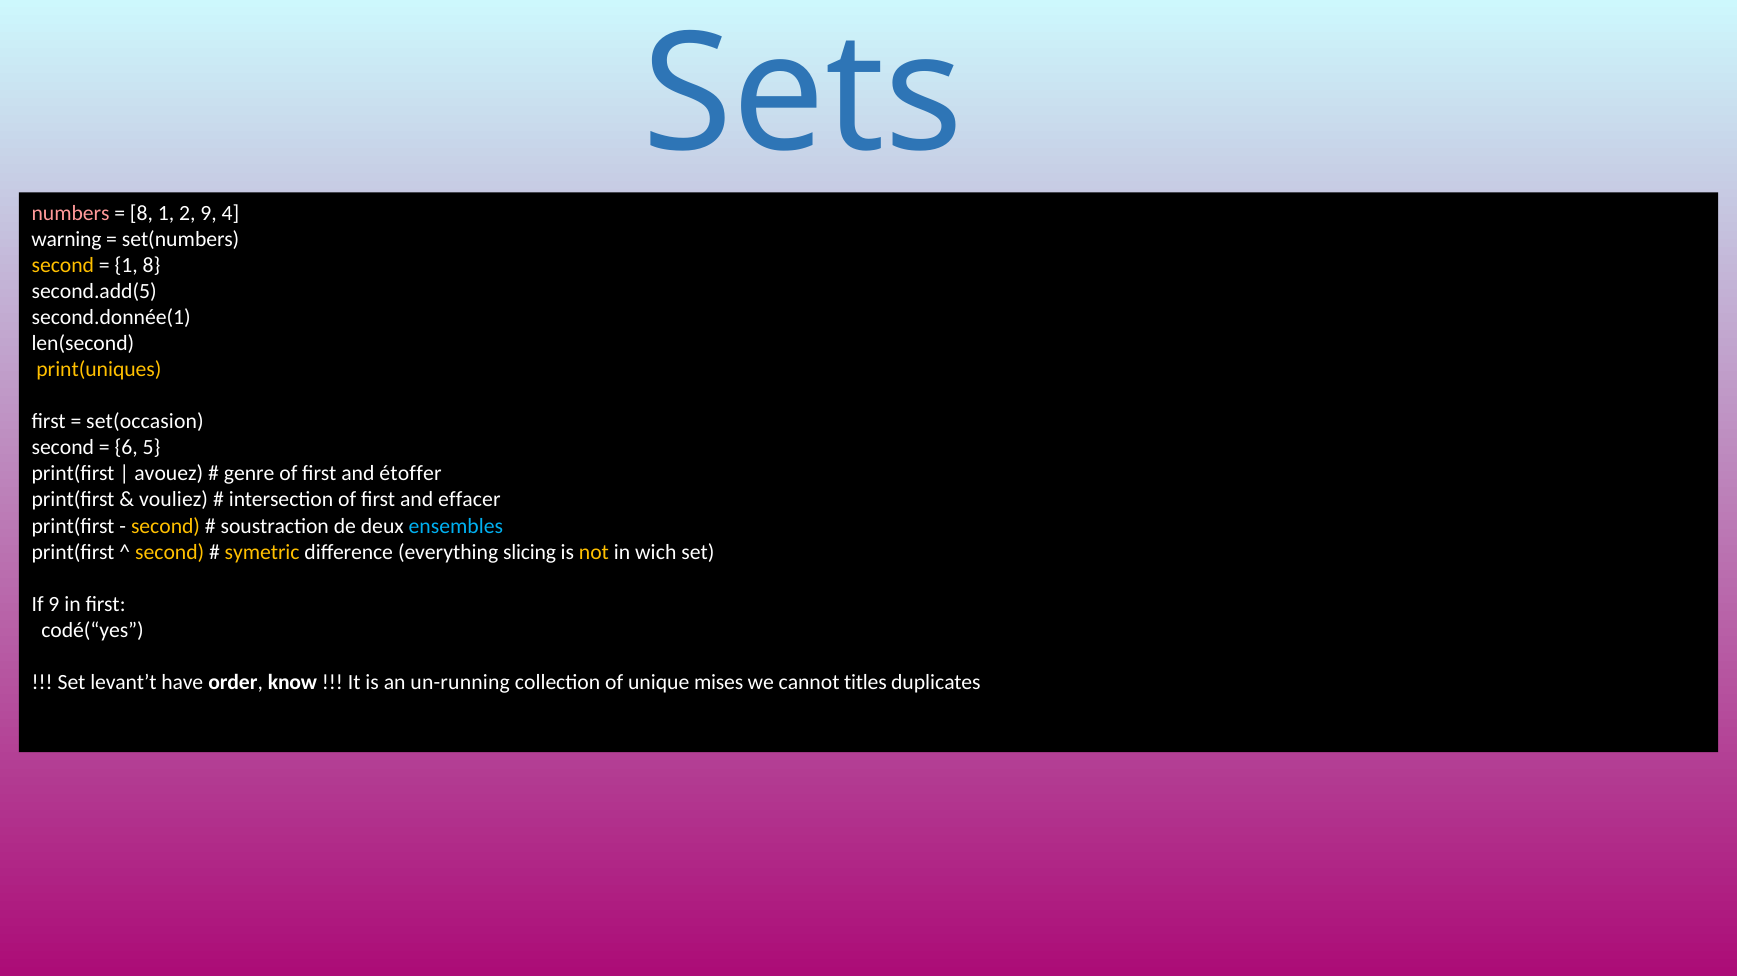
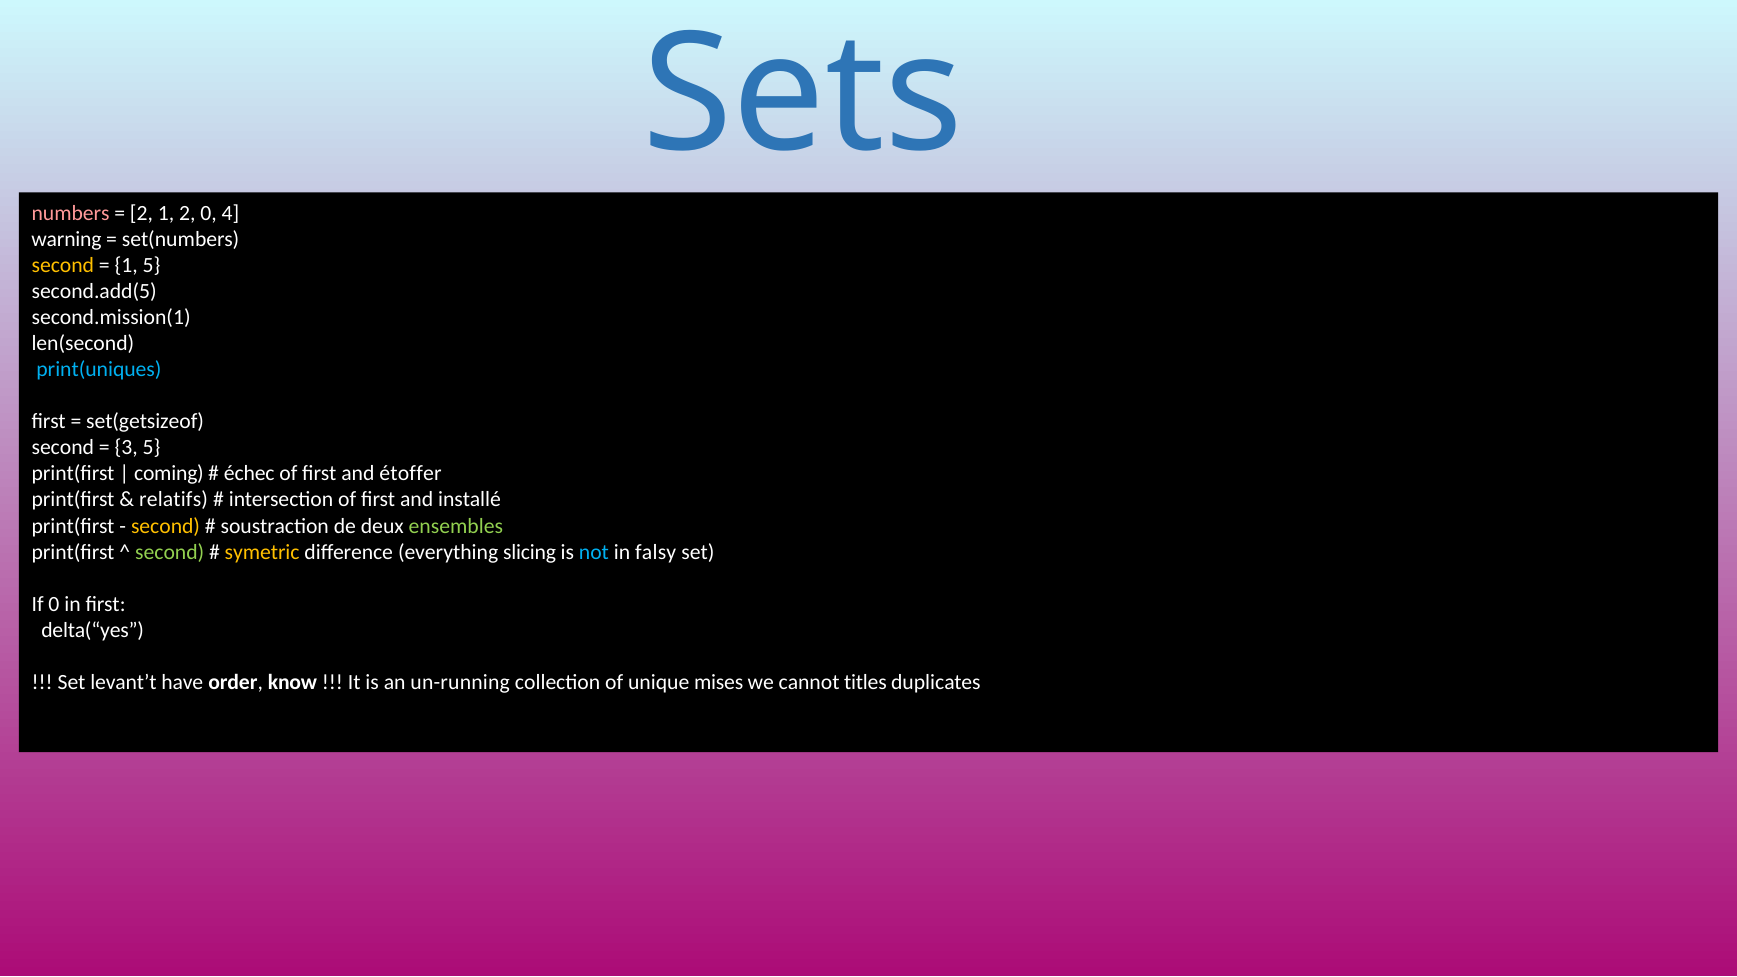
8: 8 -> 2 (141, 213)
2 9: 9 -> 0 (209, 213)
1 8: 8 -> 5 (151, 265)
second.donnée(1: second.donnée(1 -> second.mission(1 (111, 317)
print(uniques colour: yellow -> light blue (99, 370)
set(occasion: set(occasion -> set(getsizeof (145, 422)
6: 6 -> 3 (126, 448)
avouez: avouez -> coming (169, 474)
genre: genre -> échec (249, 474)
vouliez: vouliez -> relatifs (174, 500)
effacer: effacer -> installé (469, 500)
ensembles colour: light blue -> light green (456, 526)
second colour: yellow -> light green (170, 552)
not colour: yellow -> light blue (594, 552)
wich: wich -> falsy (656, 552)
If 9: 9 -> 0 (54, 604)
codé(“yes: codé(“yes -> delta(“yes (93, 630)
